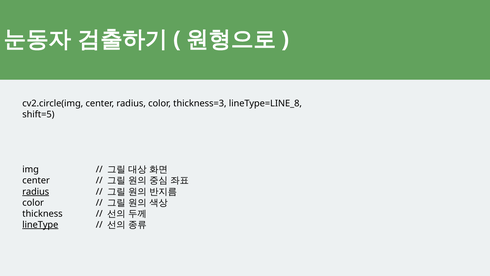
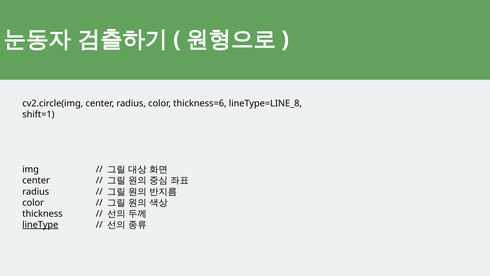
thickness=3: thickness=3 -> thickness=6 (200, 103)
shift=5: shift=5 -> shift=1 (38, 114)
radius underline: present -> none (36, 191)
